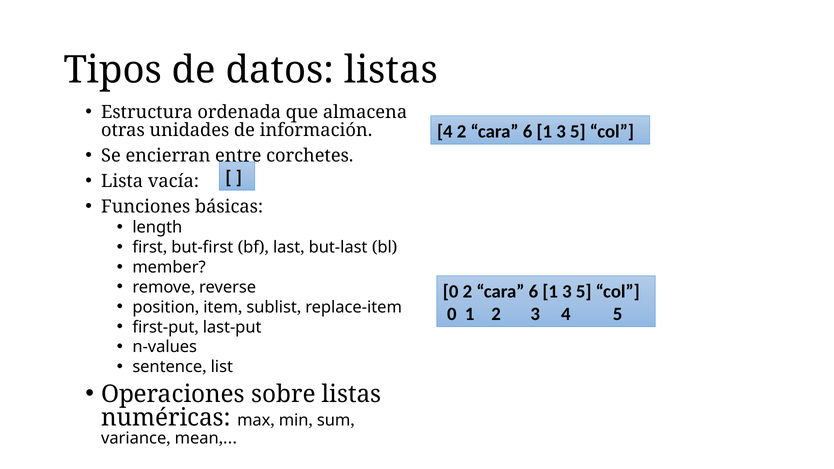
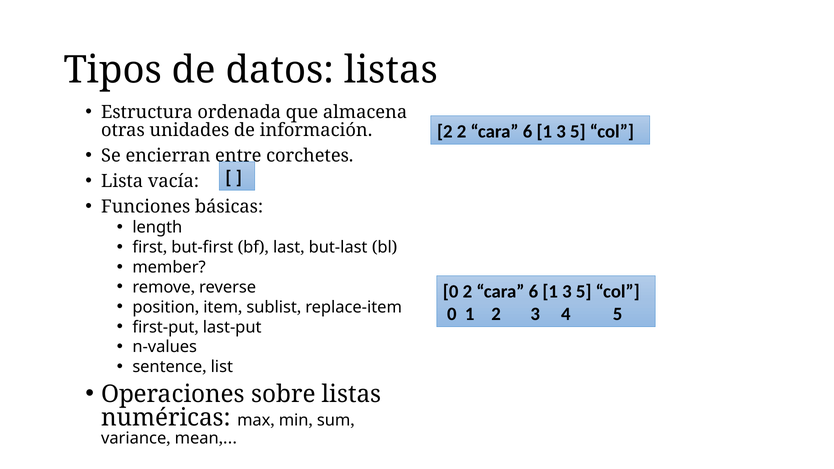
4: 4 -> 2 (445, 131)
